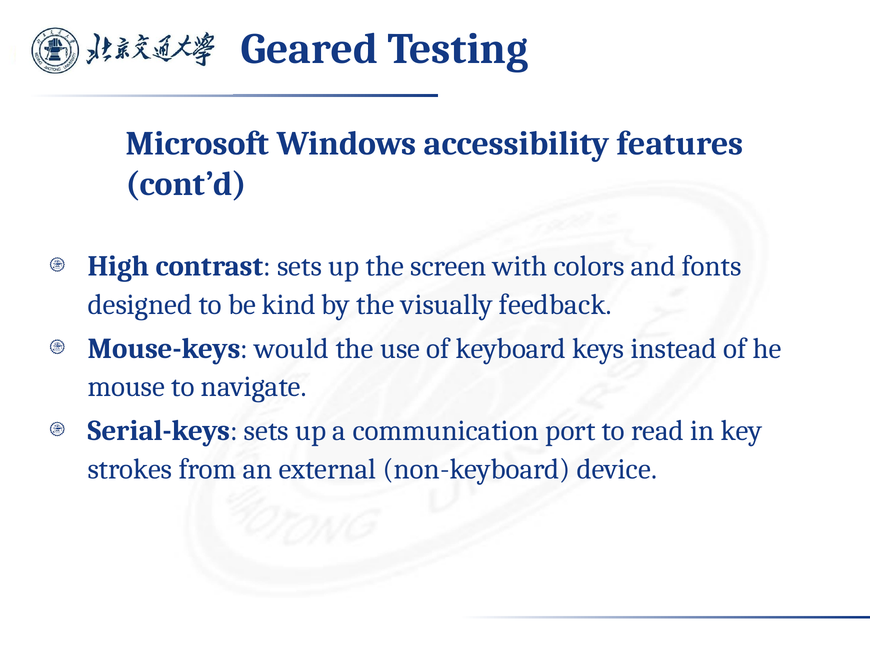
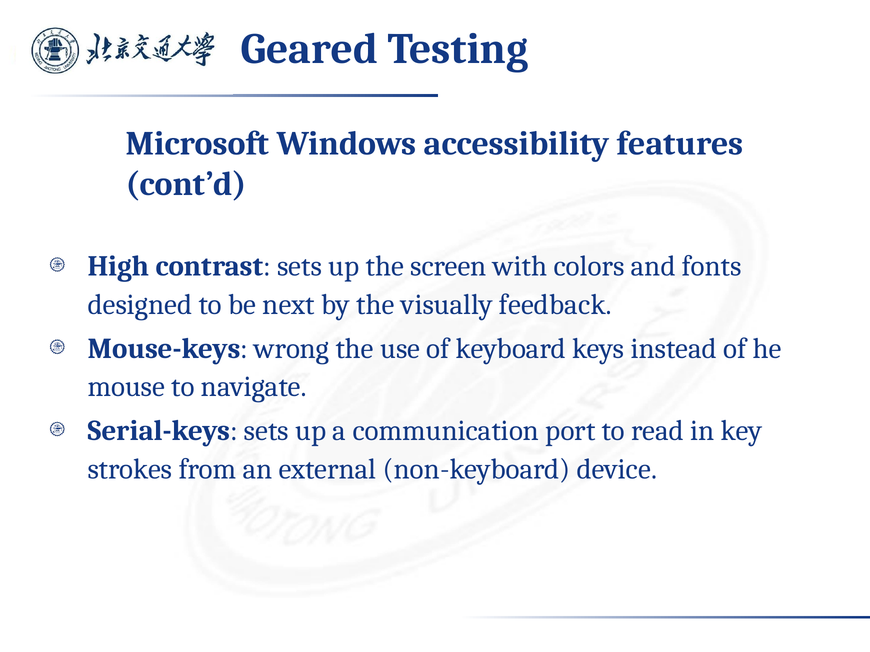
kind: kind -> next (289, 305)
would: would -> wrong (292, 349)
